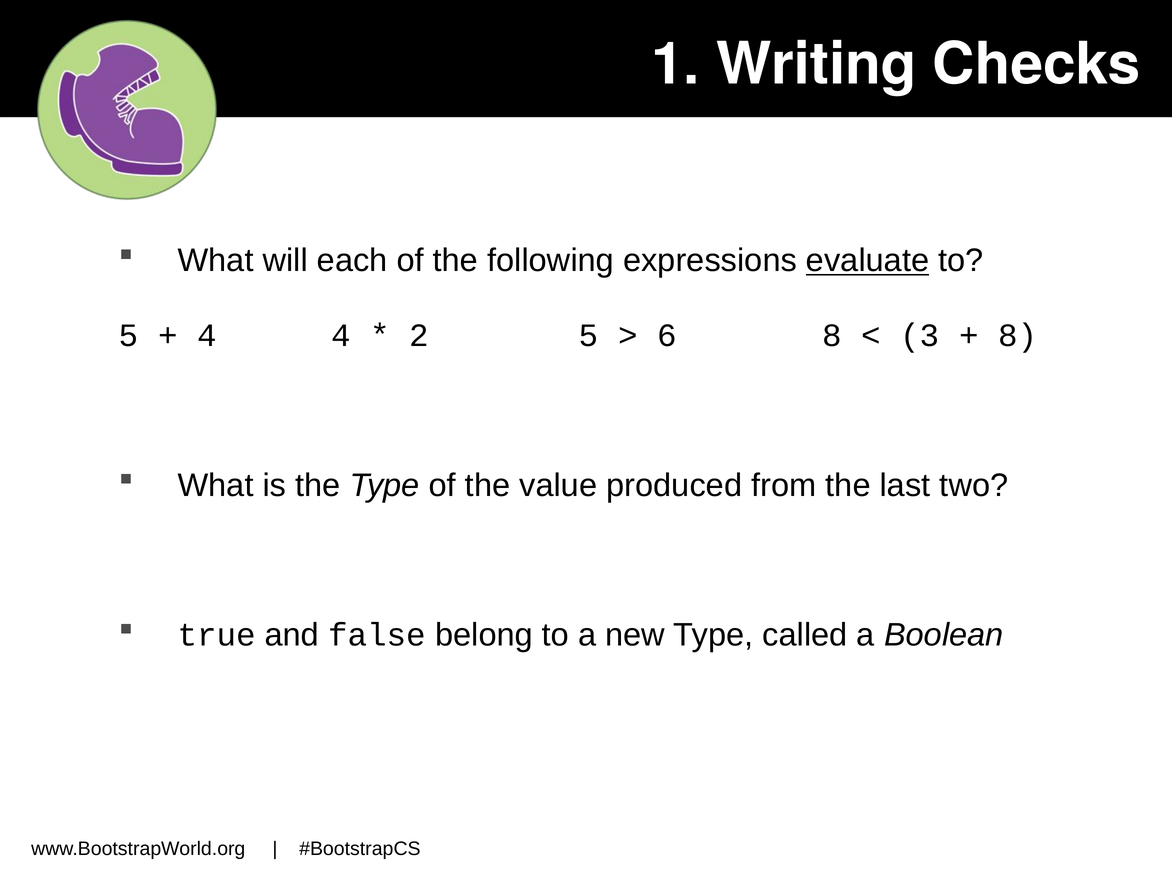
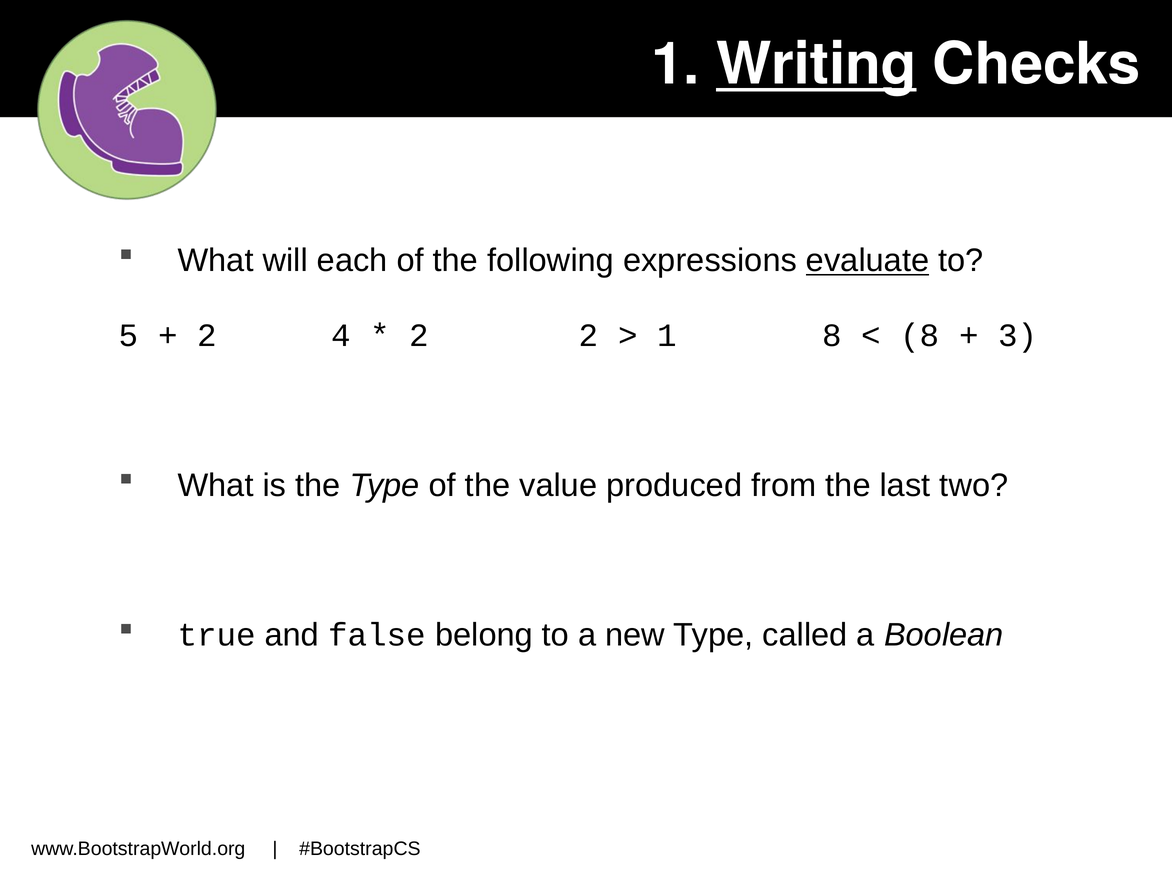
Writing underline: none -> present (816, 65)
4: 4 -> 2 (207, 336)
2 5: 5 -> 2 (589, 336)
6: 6 -> 1 (667, 336)
3: 3 -> 8 (920, 336)
8: 8 -> 3 (1018, 336)
